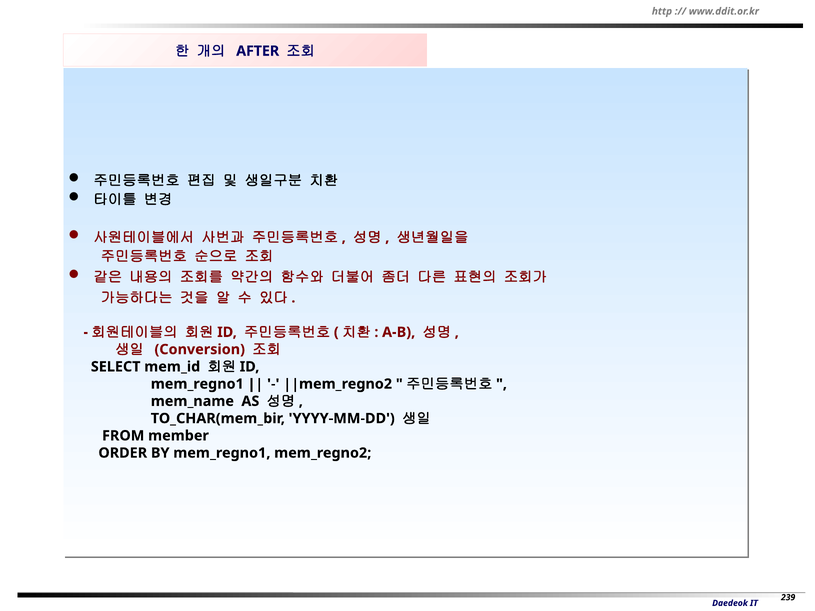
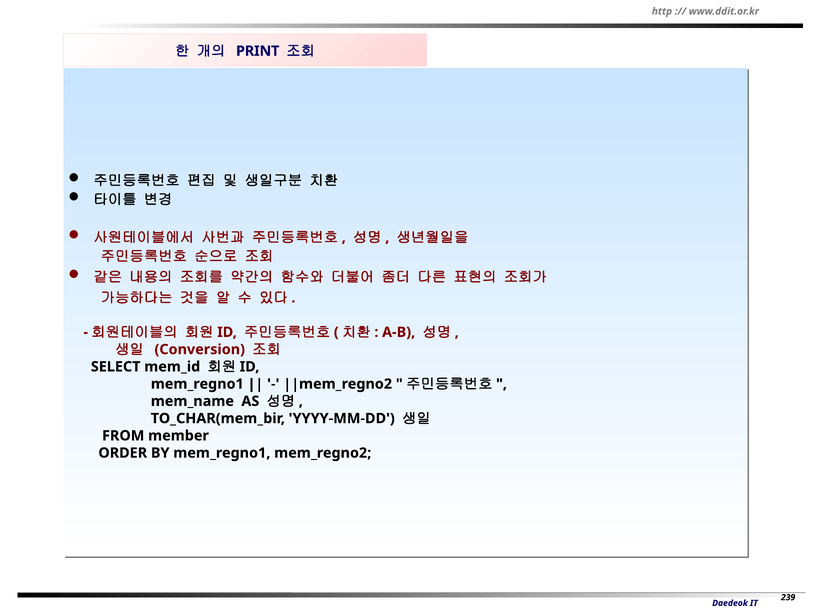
AFTER: AFTER -> PRINT (258, 51)
